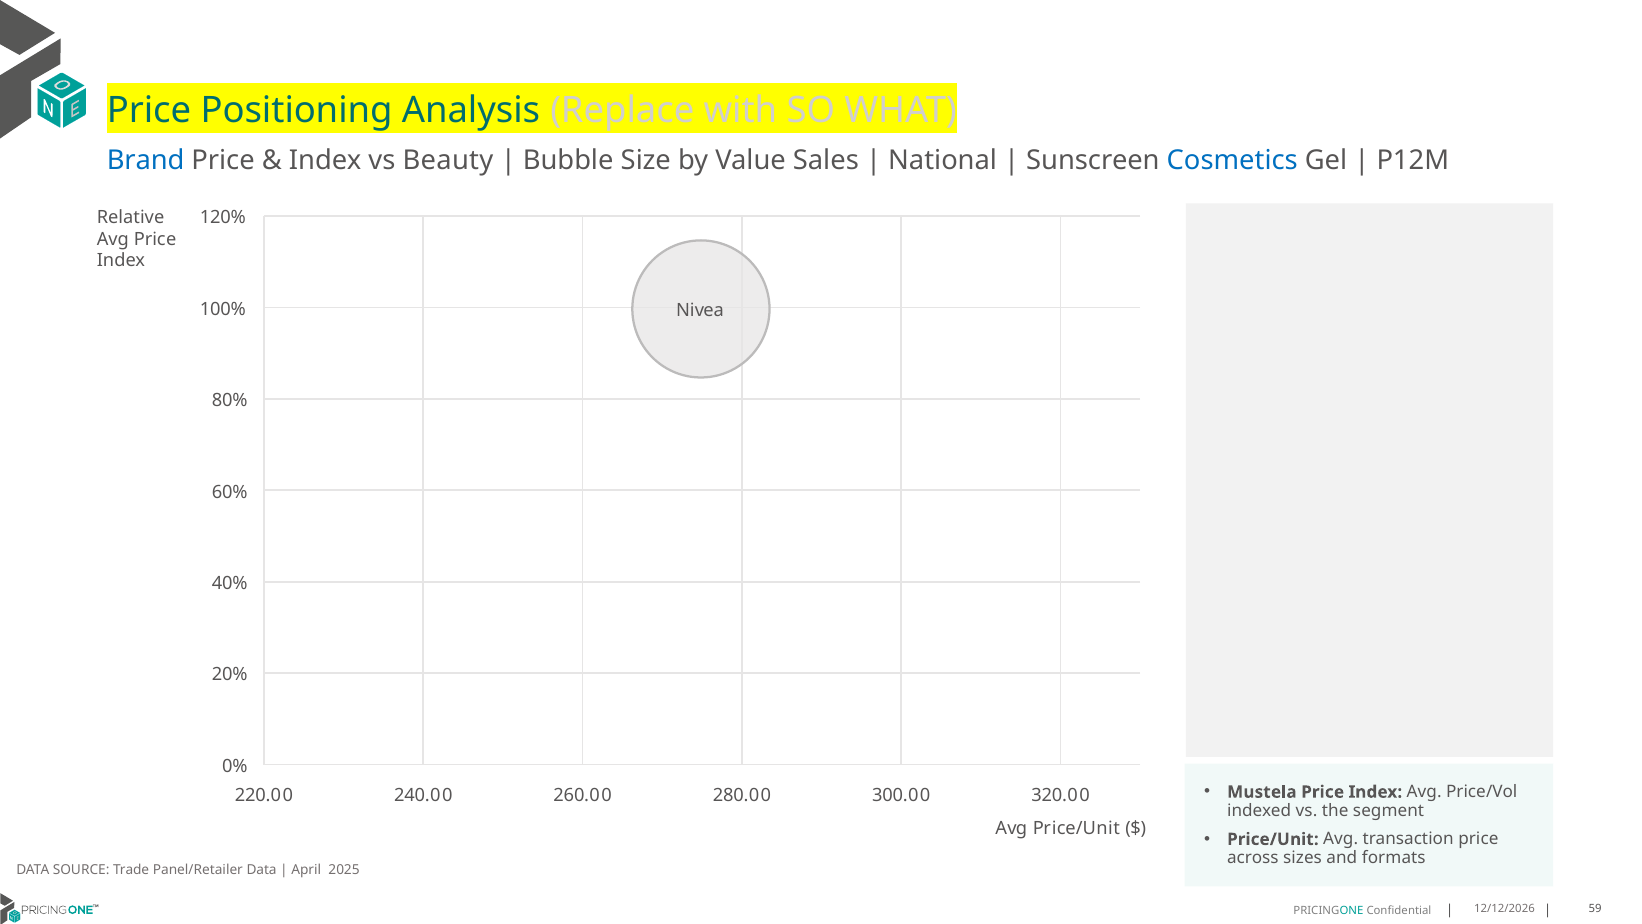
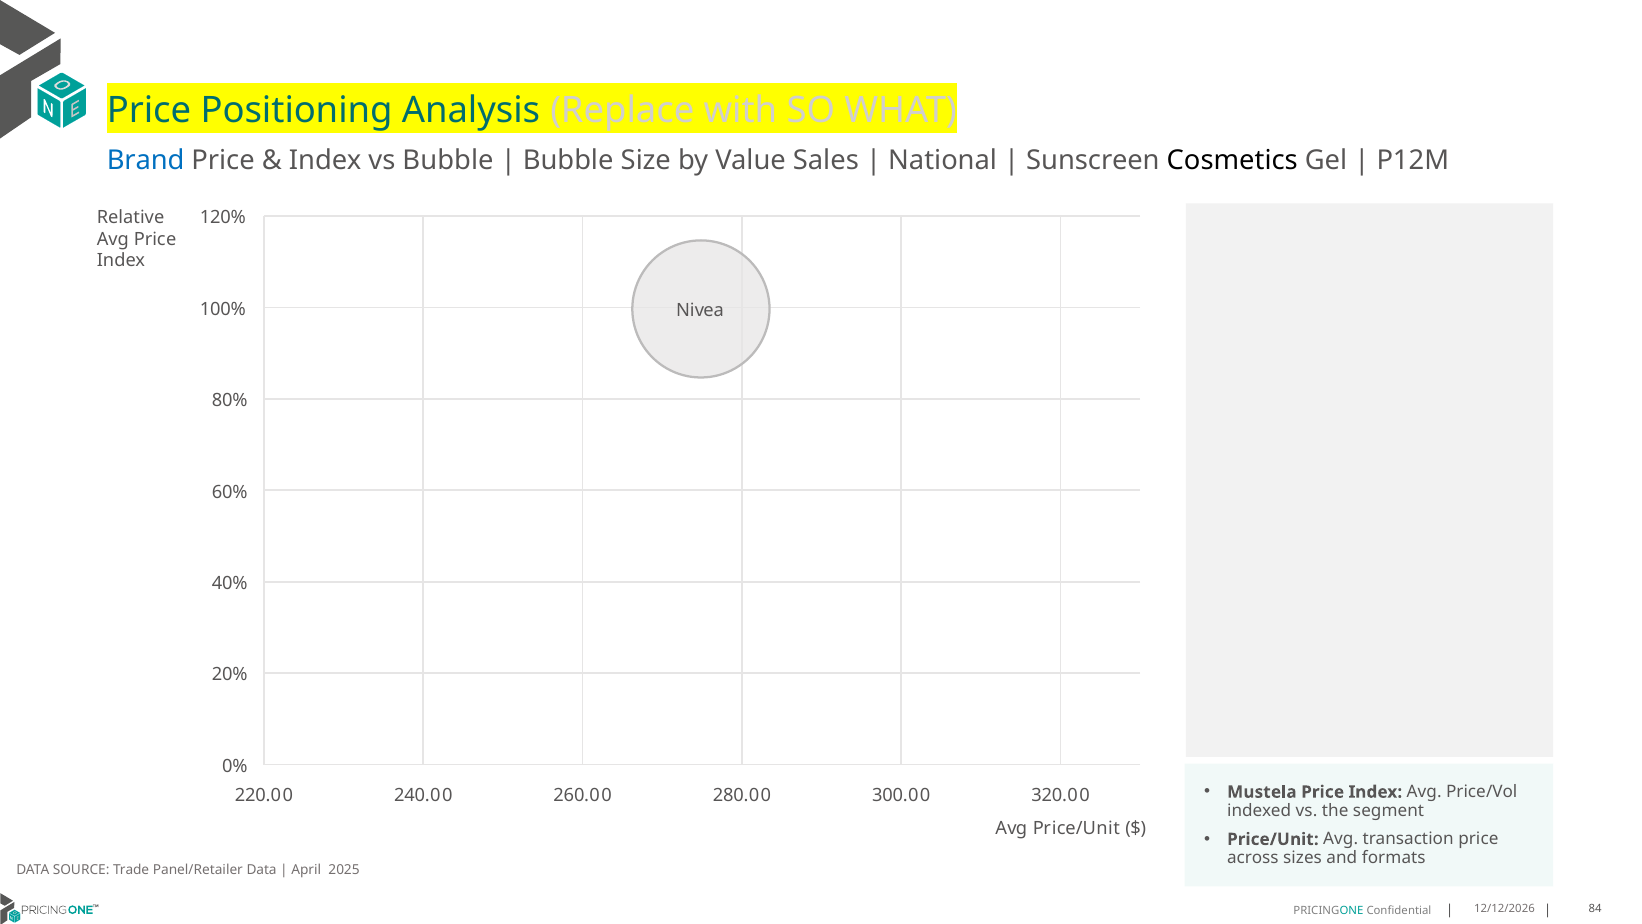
vs Beauty: Beauty -> Bubble (448, 160)
Cosmetics colour: blue -> black (1232, 160)
59: 59 -> 84 (1595, 908)
